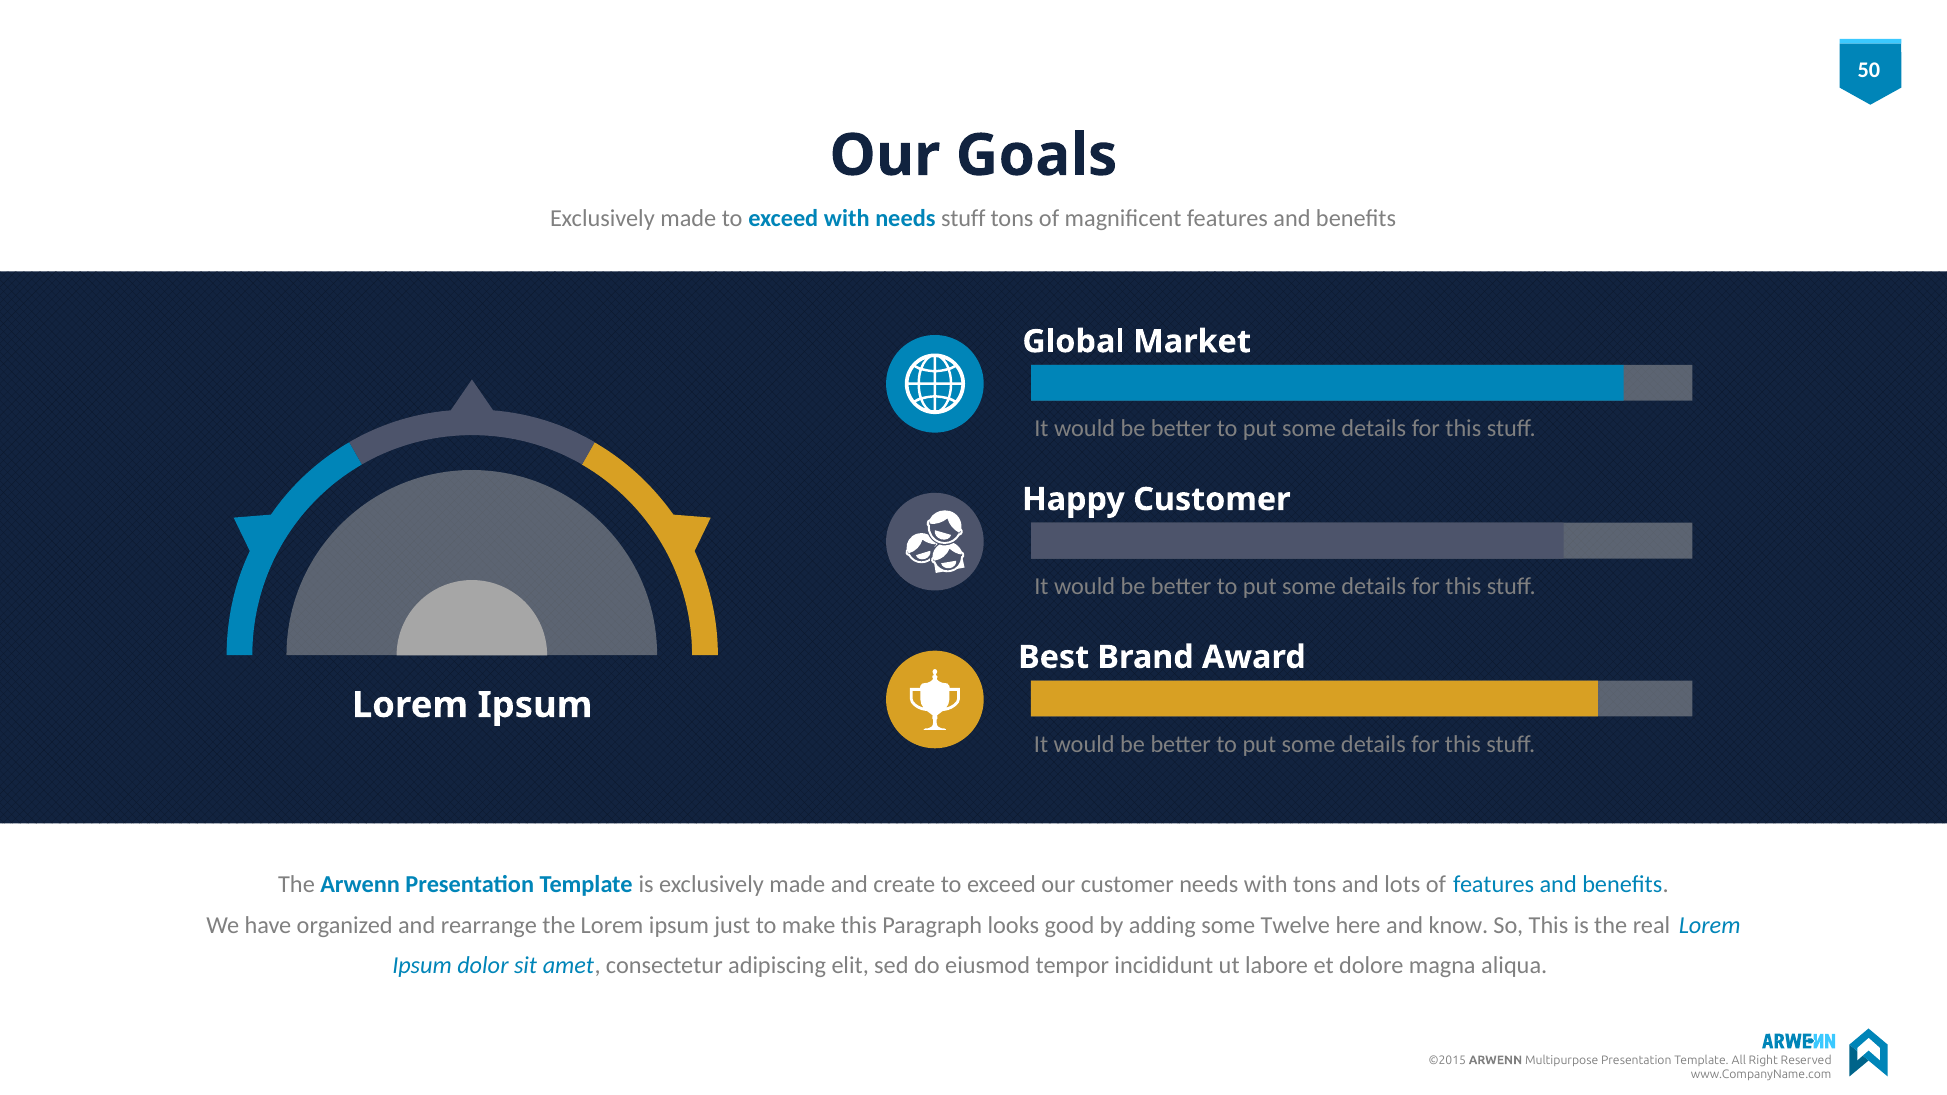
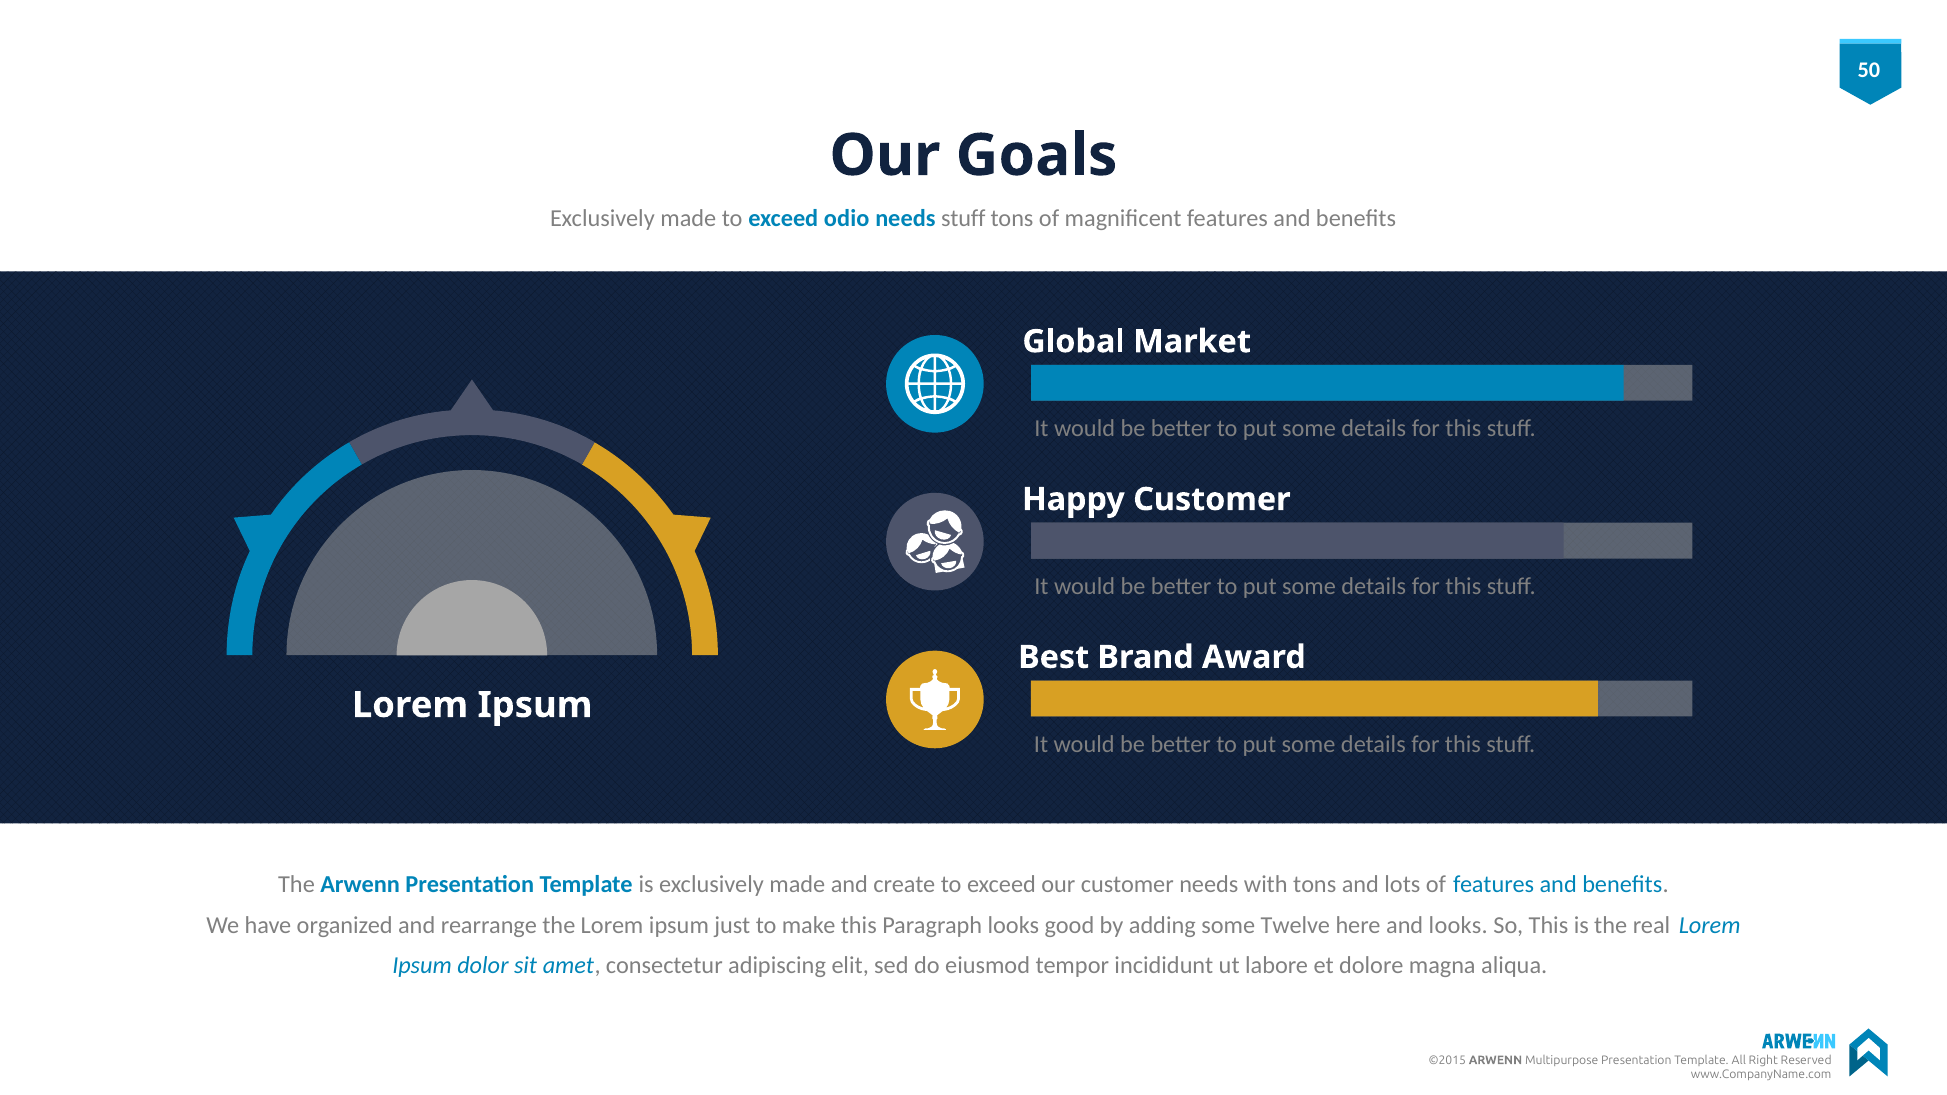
exceed with: with -> odio (847, 219)
and know: know -> looks (1458, 925)
